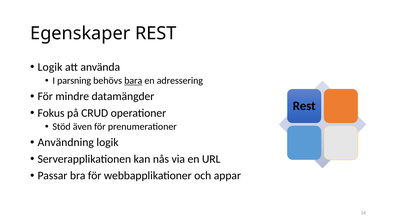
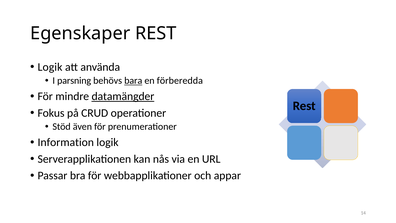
adressering: adressering -> förberedda (180, 81)
datamängder underline: none -> present (123, 96)
Användning: Användning -> Information (66, 142)
